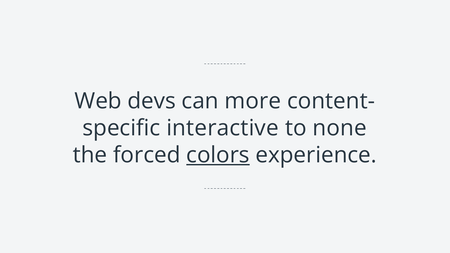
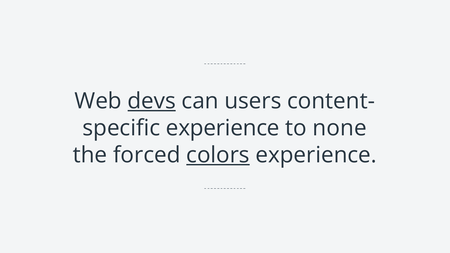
devs underline: none -> present (152, 101)
more: more -> users (253, 101)
interactive: interactive -> experience (223, 128)
